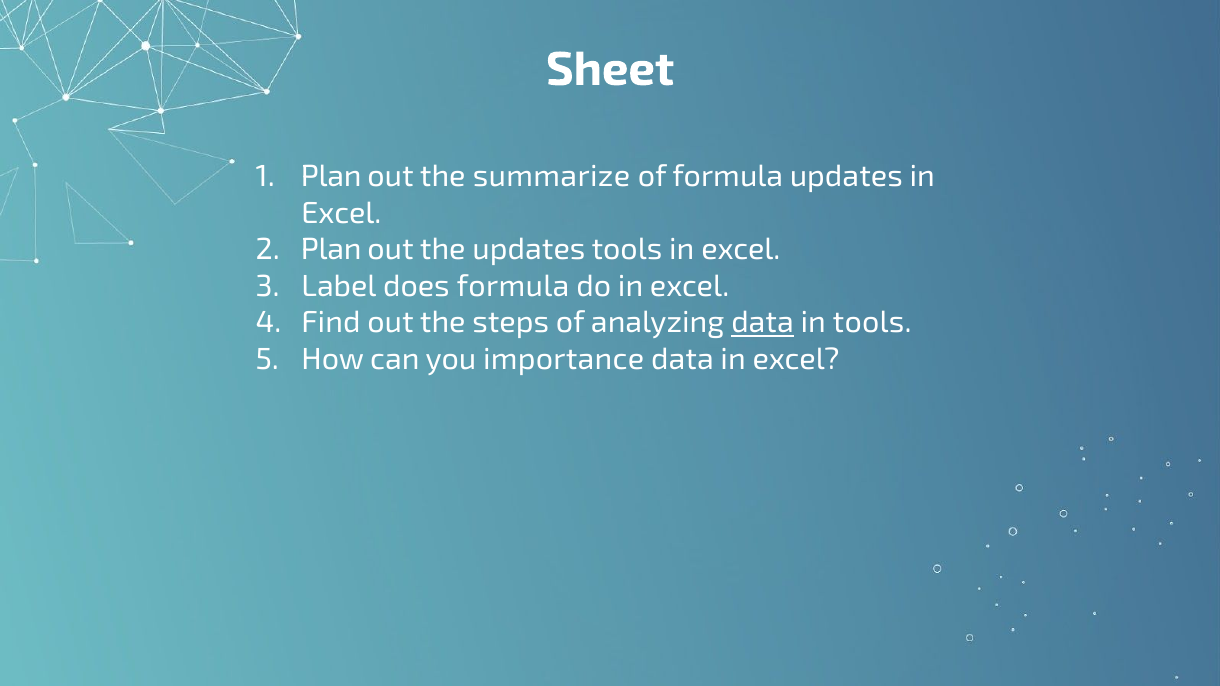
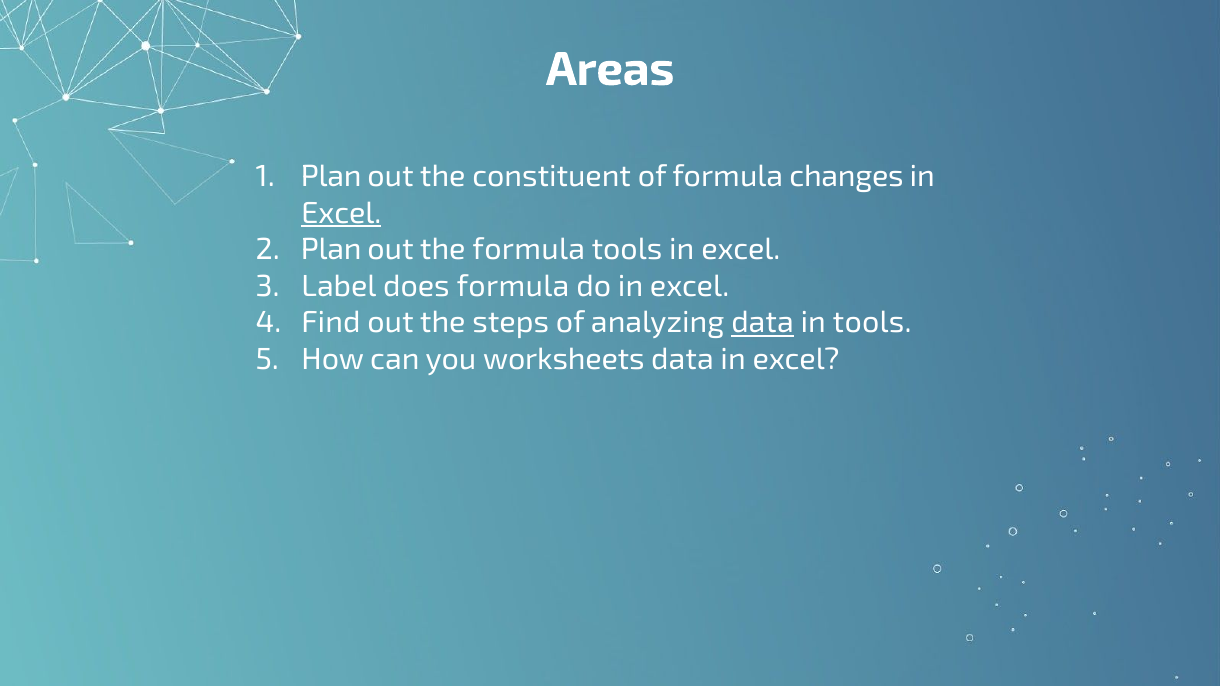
Sheet: Sheet -> Areas (610, 69)
summarize: summarize -> constituent (552, 177)
formula updates: updates -> changes (846, 177)
Excel underline: none -> present (341, 213)
the updates: updates -> formula (529, 250)
importance: importance -> worksheets (564, 360)
